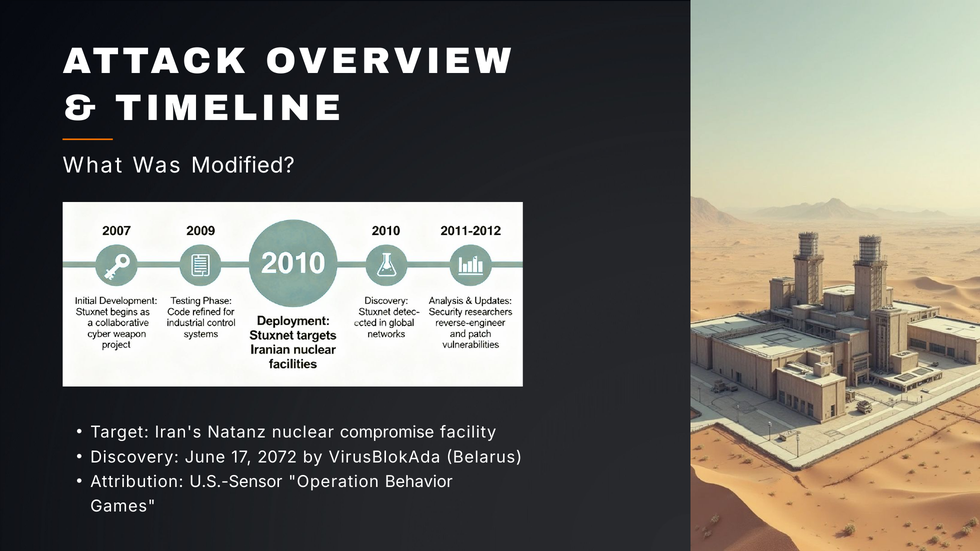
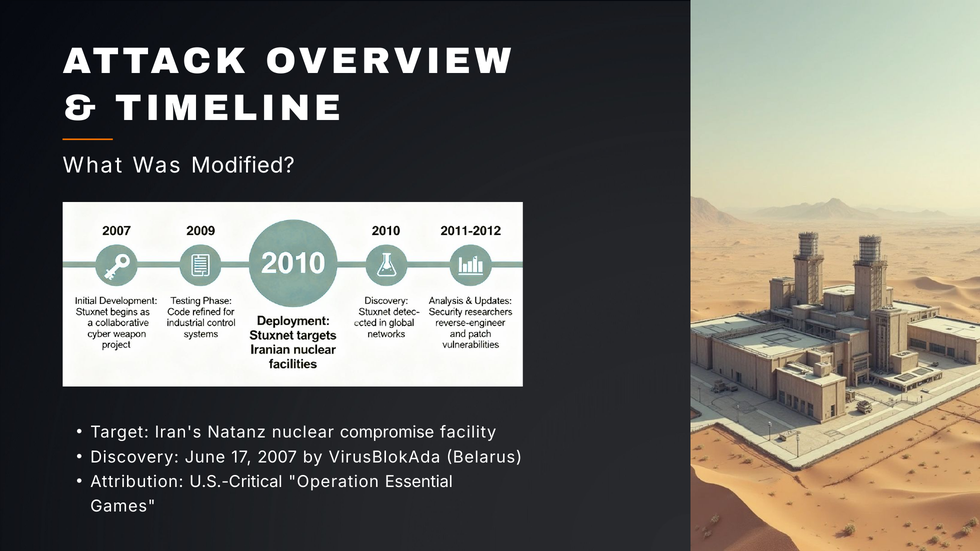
2072: 2072 -> 2007 (277, 457)
U.S.-Sensor: U.S.-Sensor -> U.S.-Critical (236, 482)
Behavior: Behavior -> Essential (419, 482)
